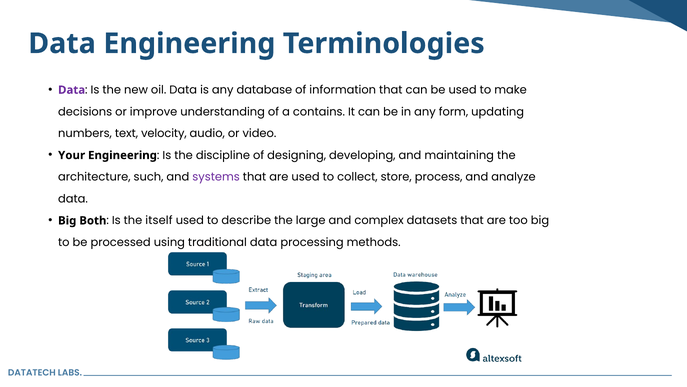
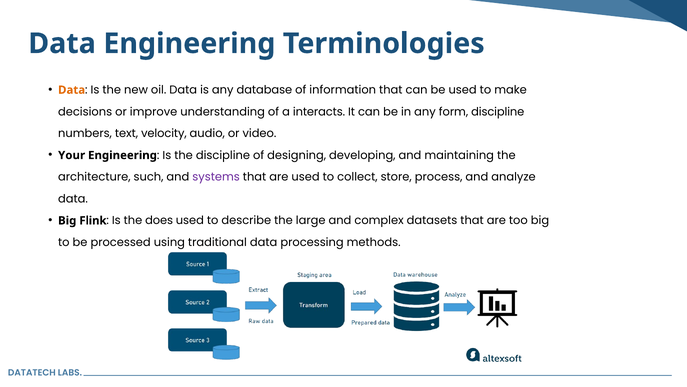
Data colour: purple -> orange (72, 90)
contains: contains -> interacts (319, 112)
form updating: updating -> discipline (498, 112)
Both: Both -> Flink (93, 220)
itself: itself -> does (159, 220)
